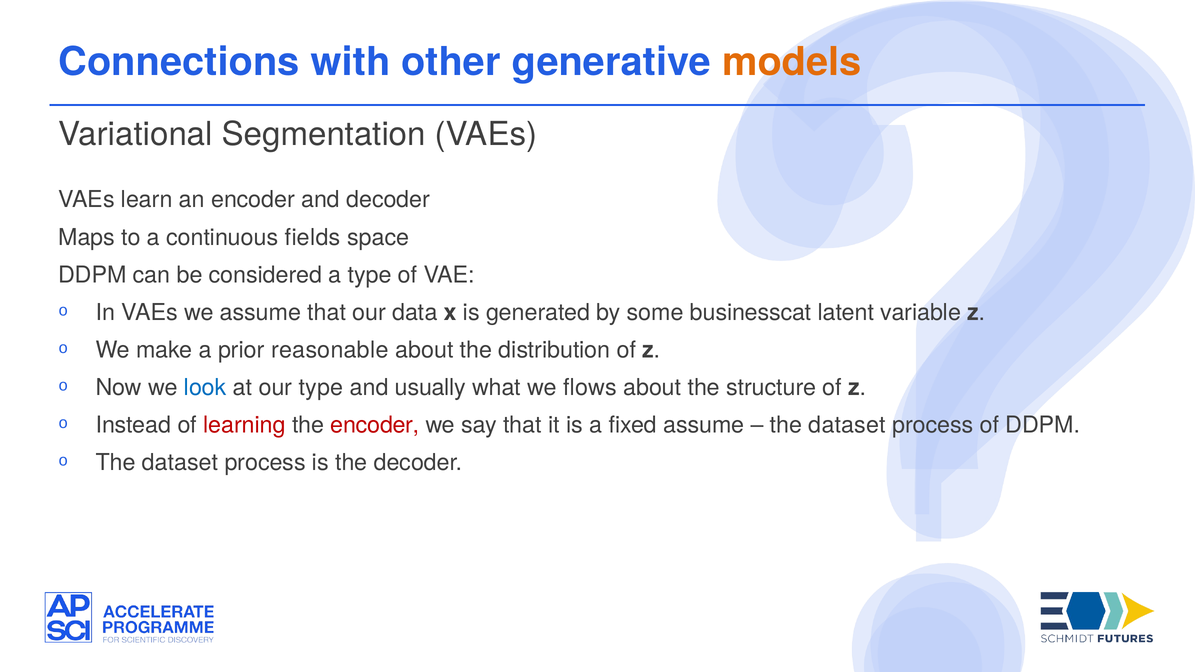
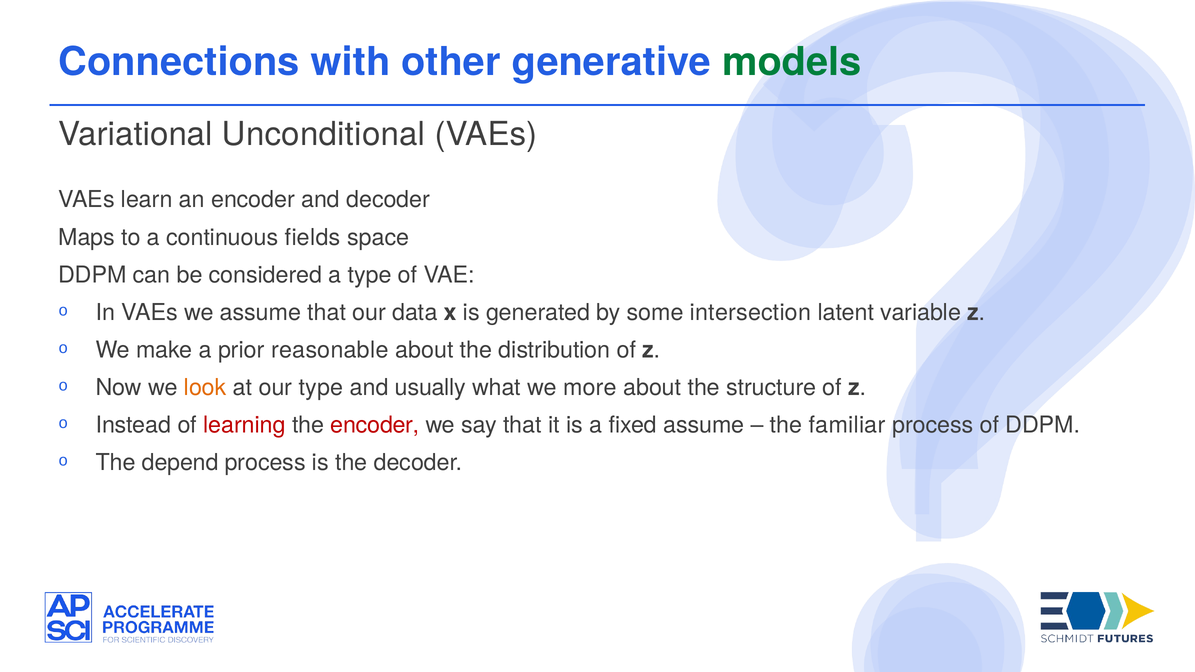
models colour: orange -> green (792, 62)
Segmentation: Segmentation -> Unconditional (324, 135)
businesscat: businesscat -> intersection (751, 312)
look colour: blue -> orange (205, 388)
flows: flows -> more (590, 388)
dataset: dataset -> familiar (847, 425)
dataset: dataset -> depend (180, 463)
